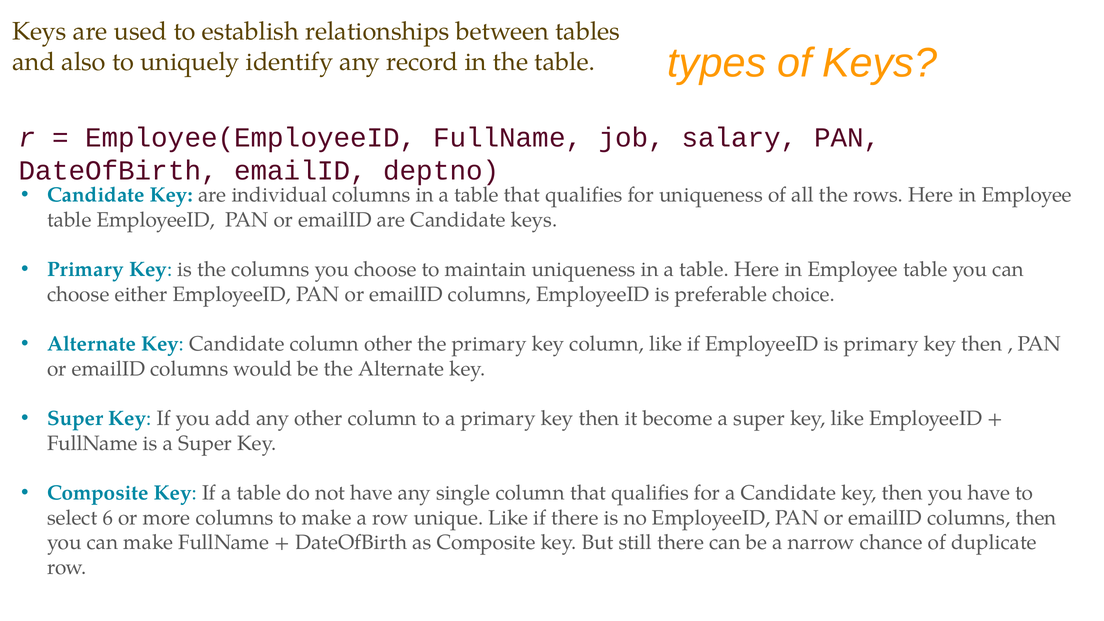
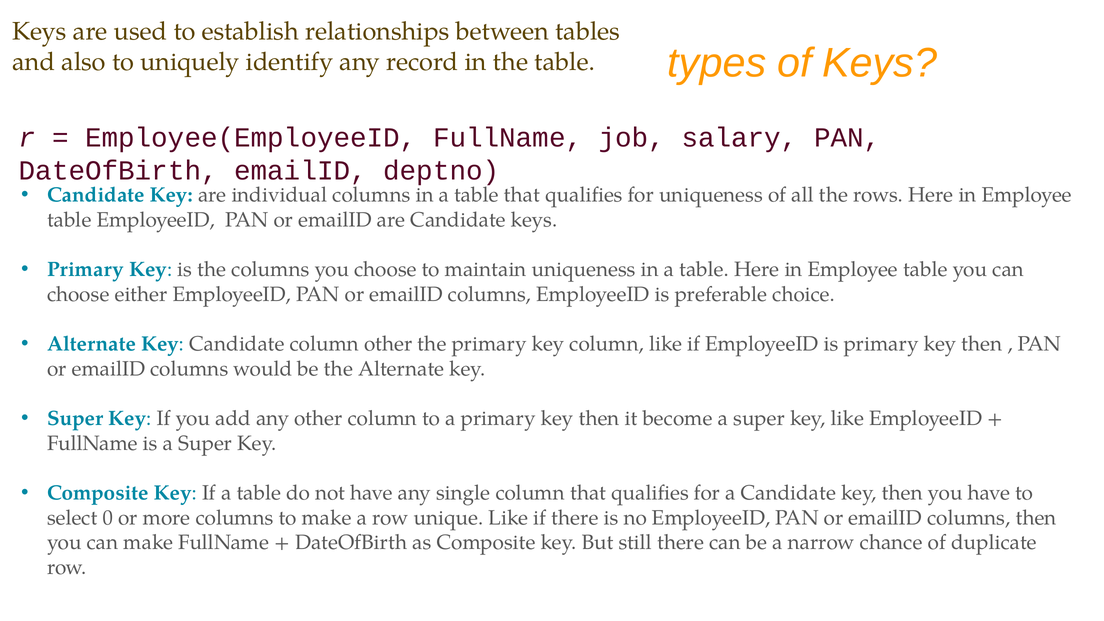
6: 6 -> 0 (108, 518)
